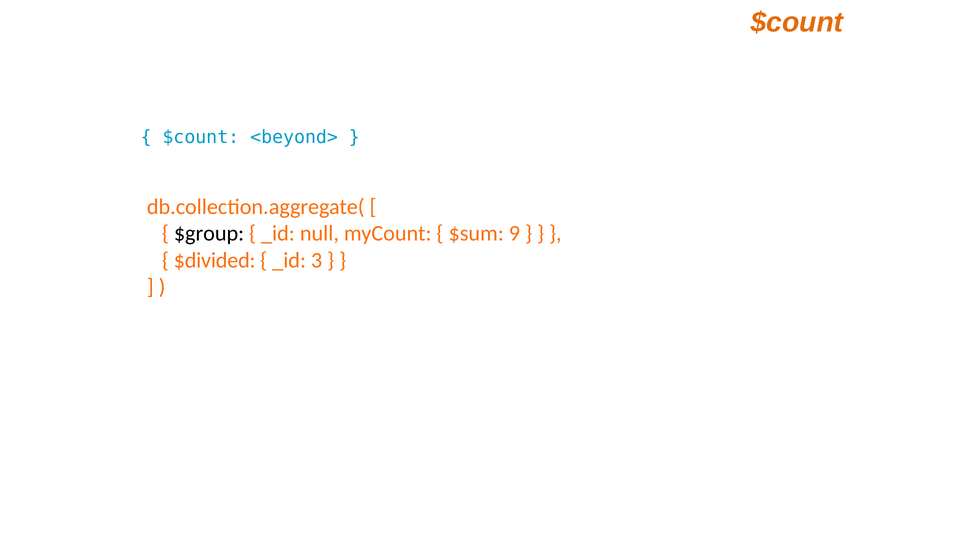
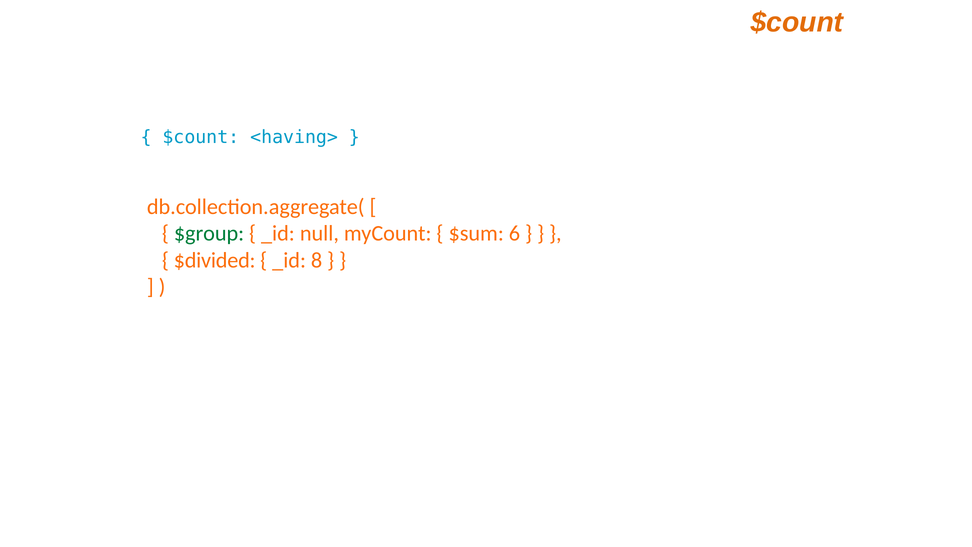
<beyond>: <beyond> -> <having> (294, 137)
$group colour: black -> green (209, 234)
9: 9 -> 6 (515, 234)
3: 3 -> 8 (317, 260)
